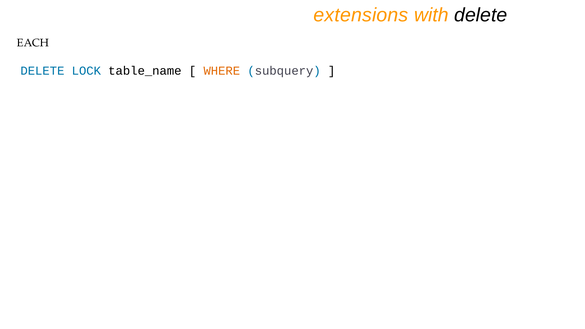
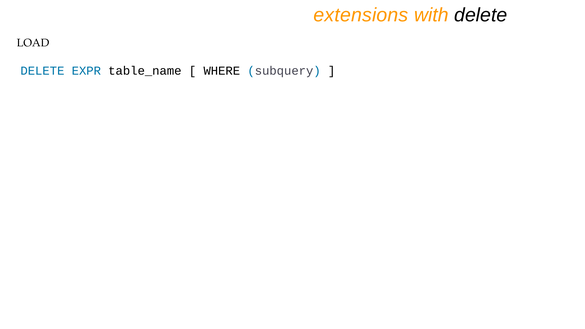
EACH: EACH -> LOAD (33, 43)
LOCK: LOCK -> EXPR (86, 71)
WHERE colour: orange -> black (222, 71)
